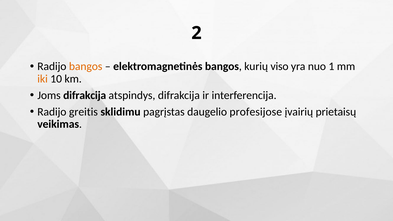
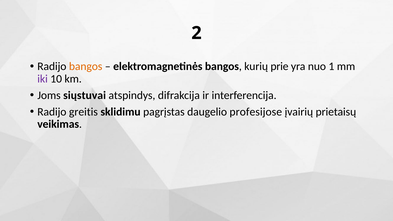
viso: viso -> prie (280, 66)
iki colour: orange -> purple (43, 79)
Joms difrakcija: difrakcija -> siųstuvai (85, 95)
